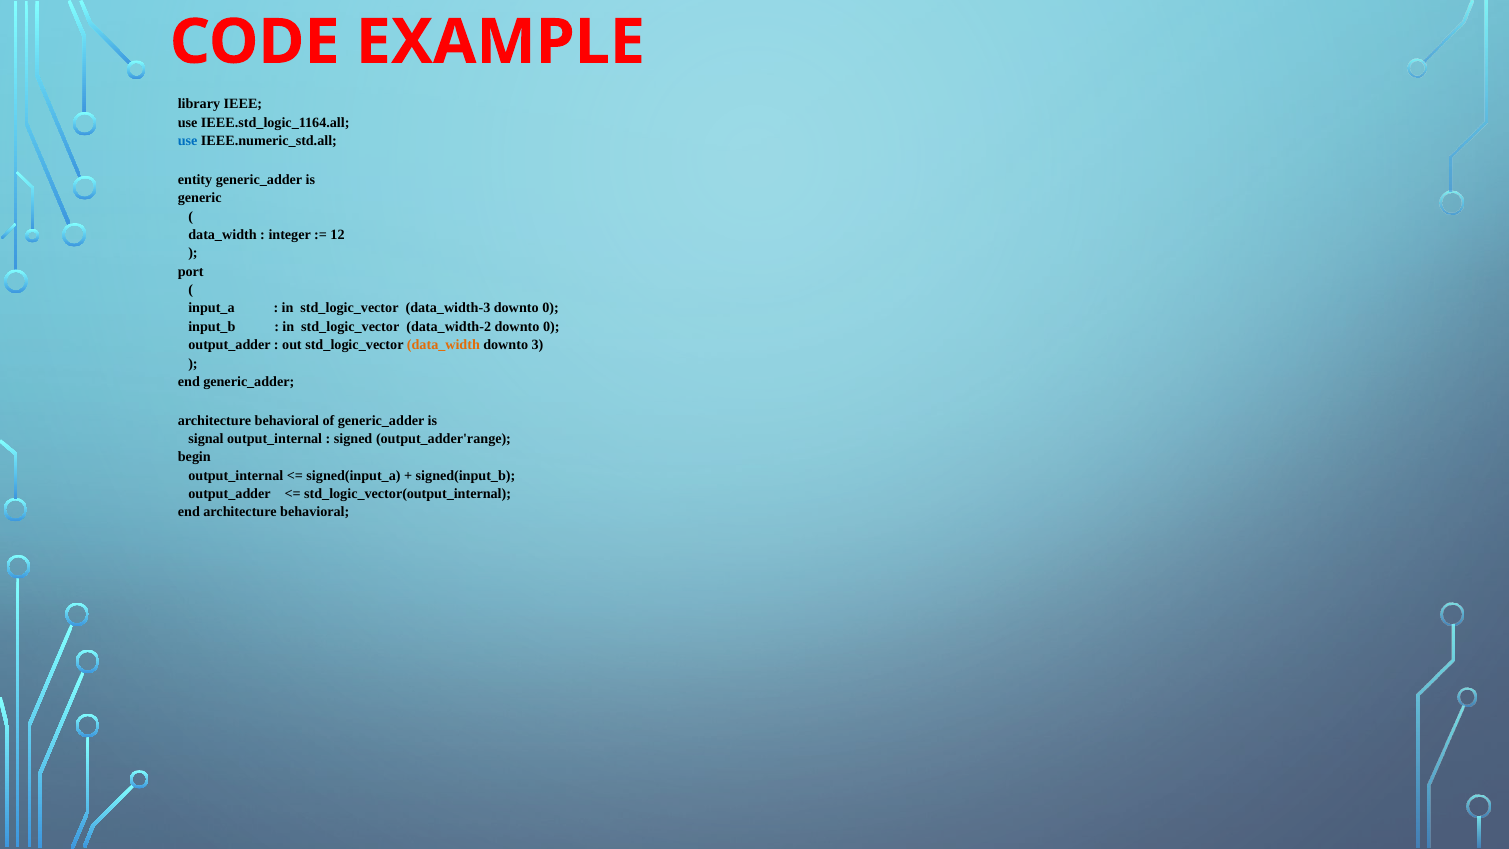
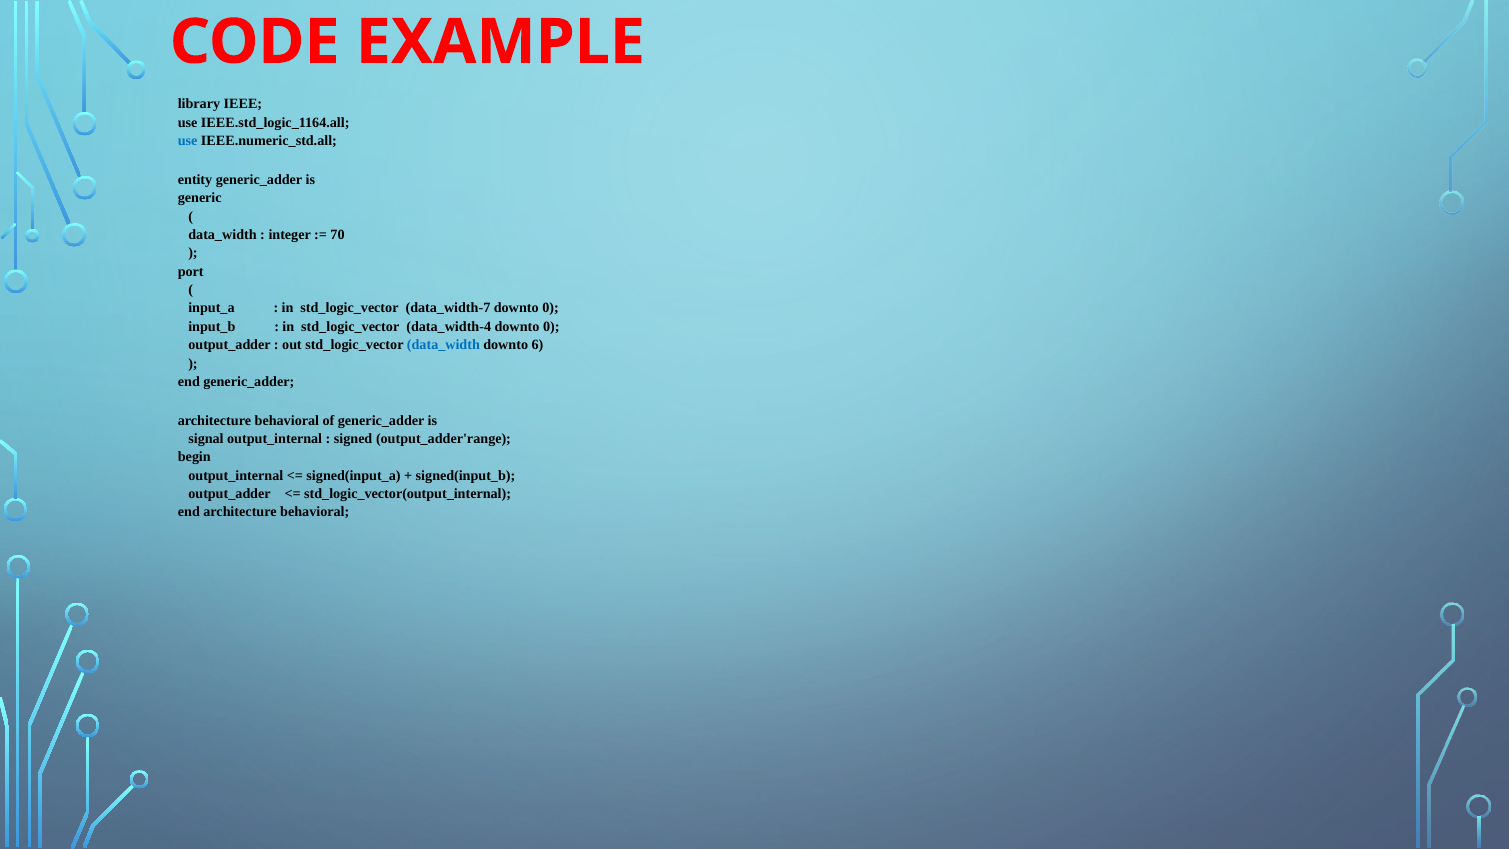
12: 12 -> 70 (338, 235)
data_width-3: data_width-3 -> data_width-7 (448, 308)
data_width-2: data_width-2 -> data_width-4 (449, 327)
data_width colour: orange -> blue (443, 345)
3: 3 -> 6 (537, 345)
